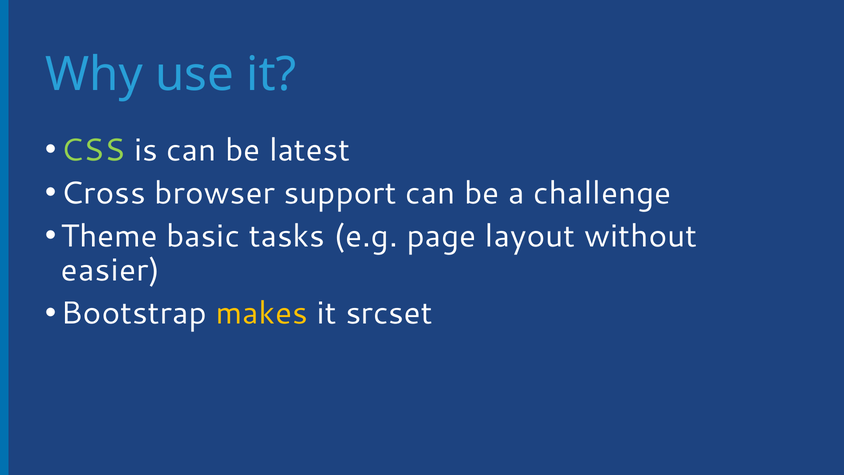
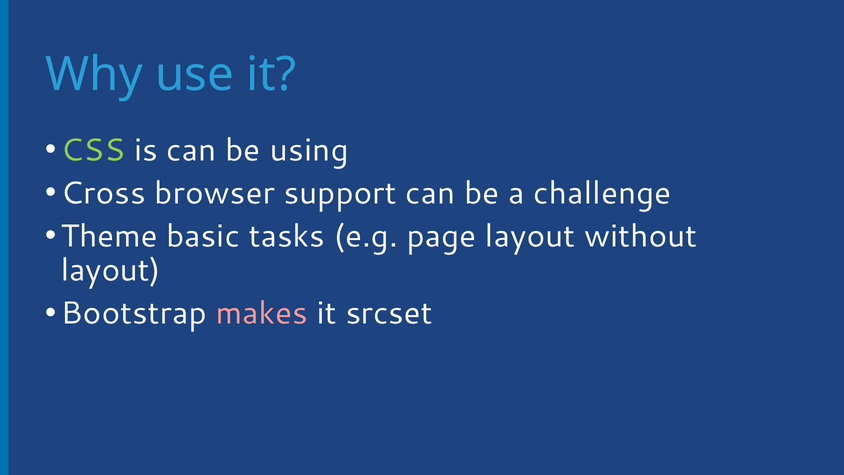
latest: latest -> using (309, 150)
easier: easier -> layout (111, 270)
makes colour: yellow -> pink (262, 313)
